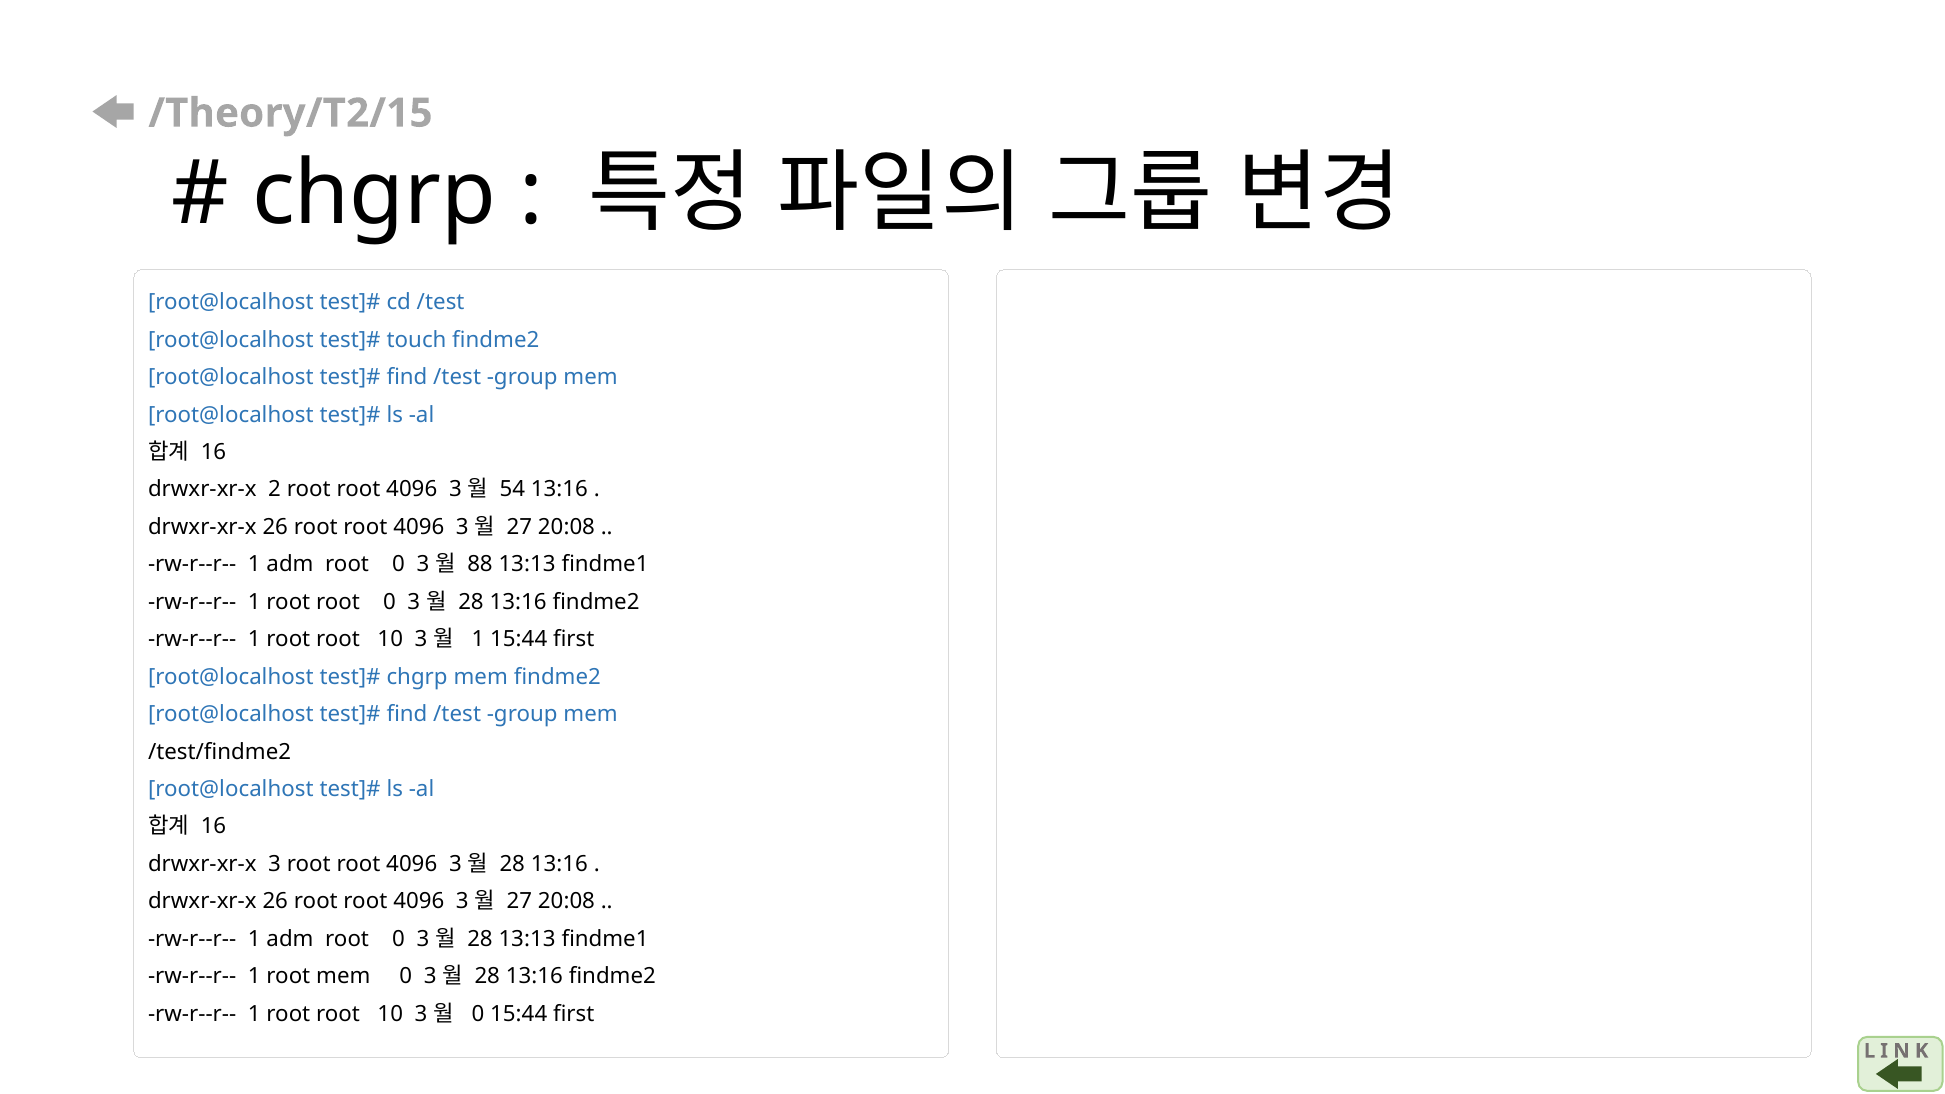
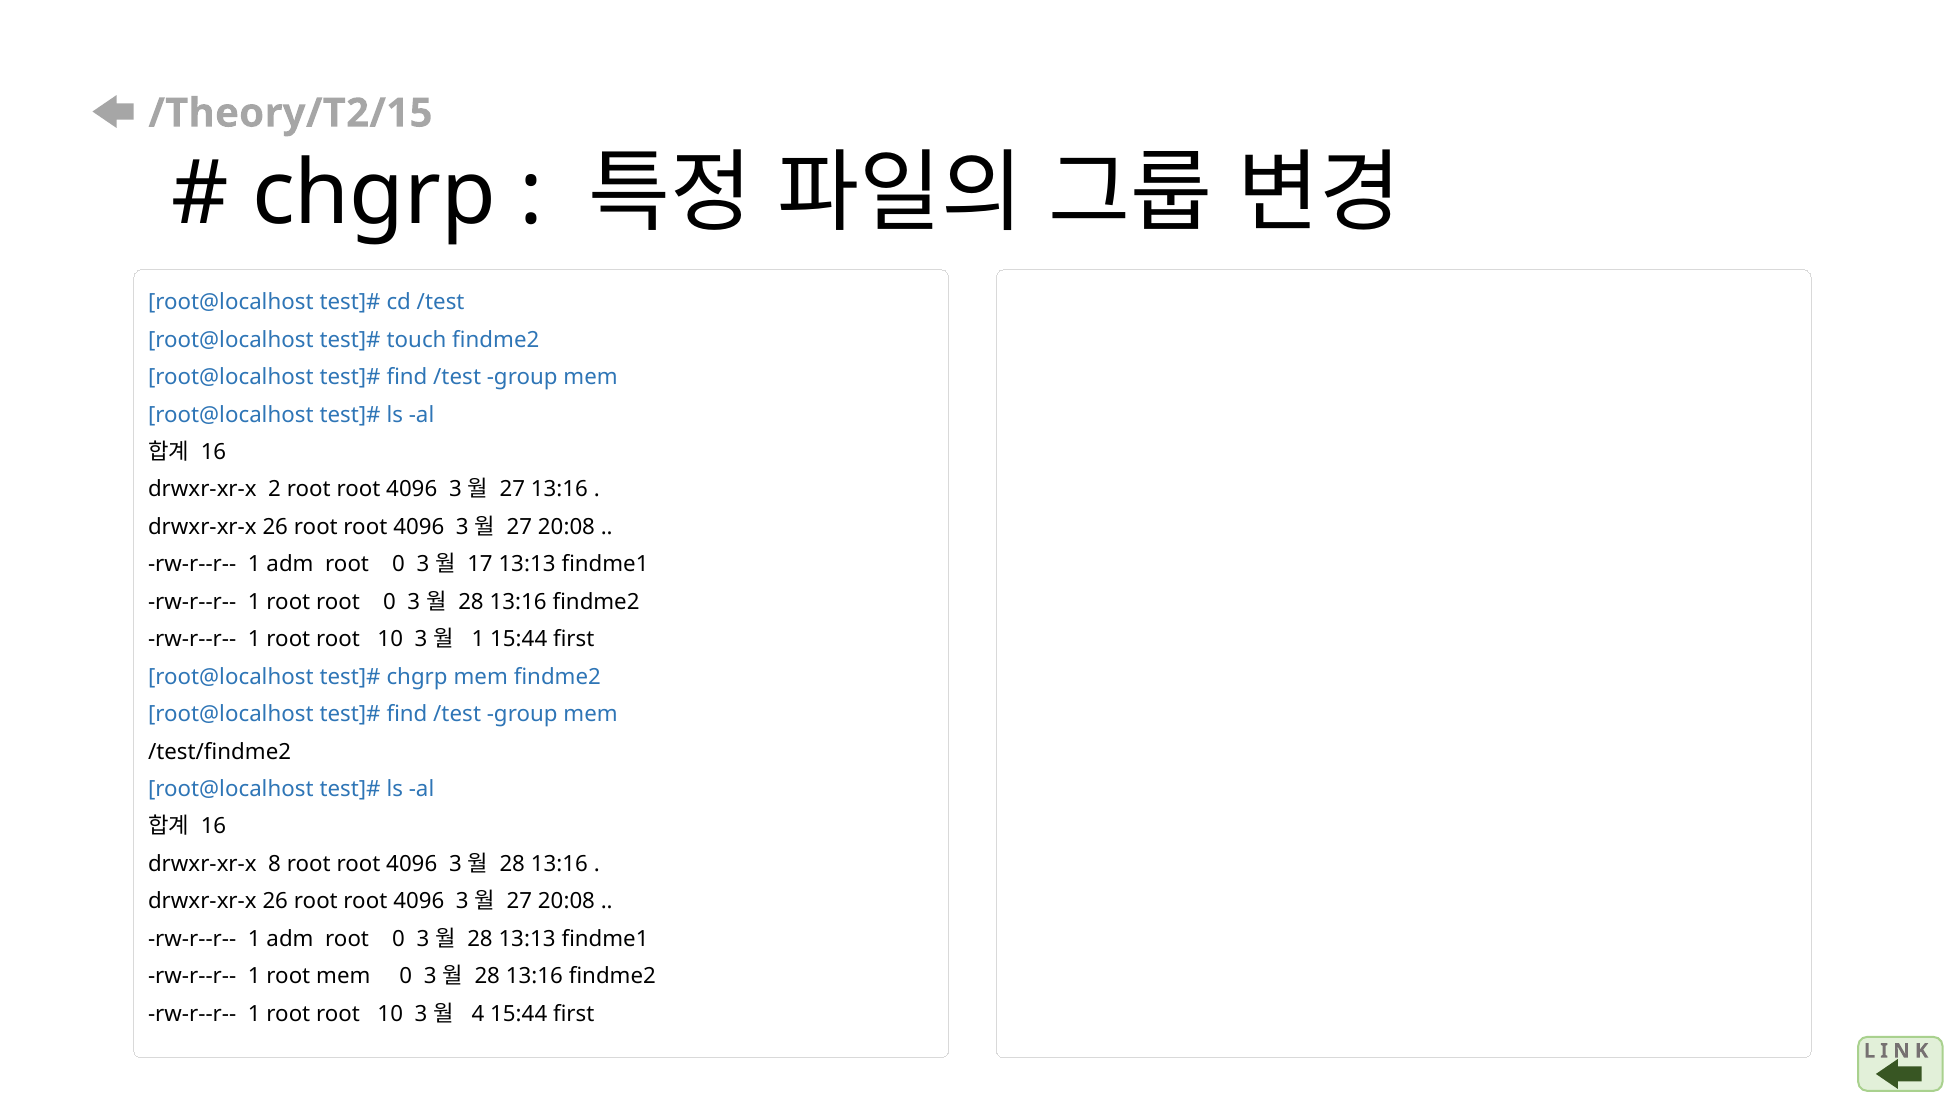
54: 54 -> 27 (512, 490)
88: 88 -> 17 (480, 565)
drwxr-xr-x 3: 3 -> 8 (275, 864)
0: 0 -> 4 (478, 1014)
